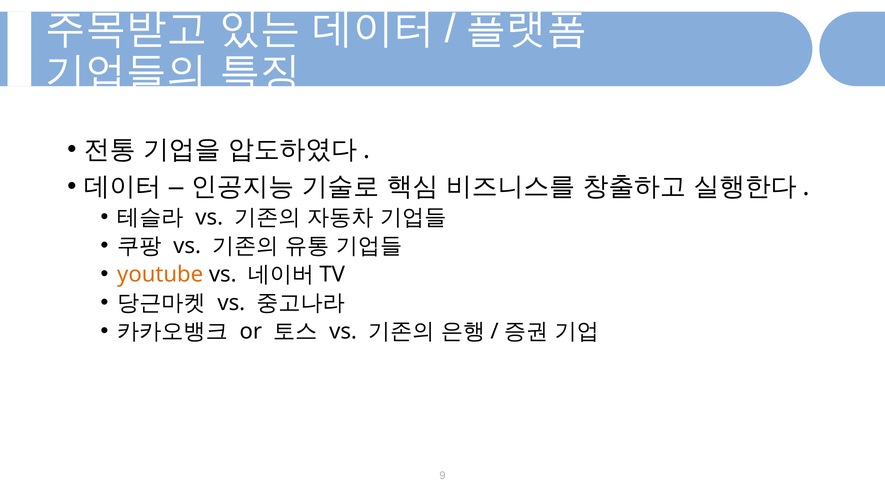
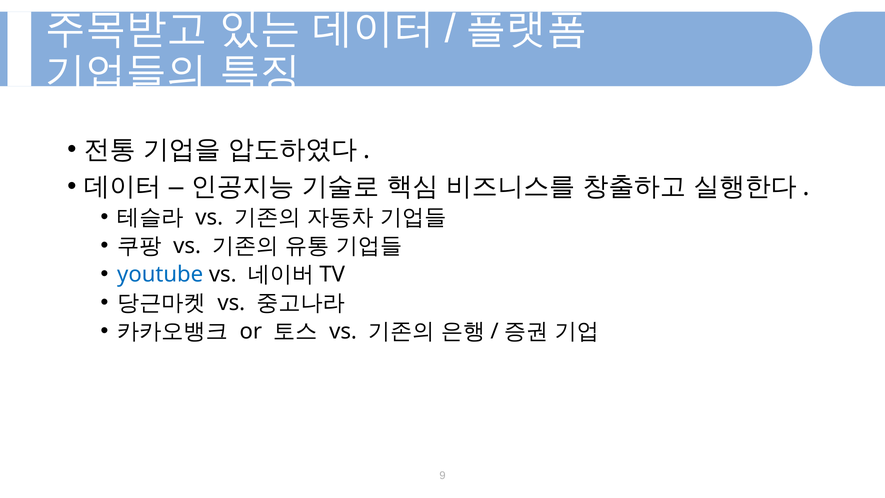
youtube colour: orange -> blue (160, 274)
